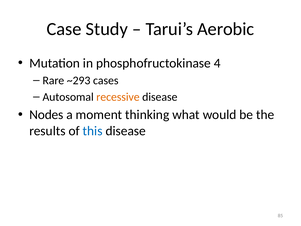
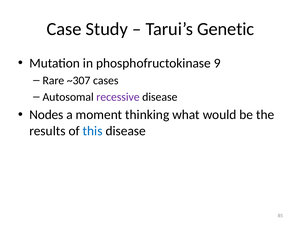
Aerobic: Aerobic -> Genetic (226, 29)
4: 4 -> 9 (217, 63)
~293: ~293 -> ~307 (79, 80)
recessive colour: orange -> purple (118, 97)
